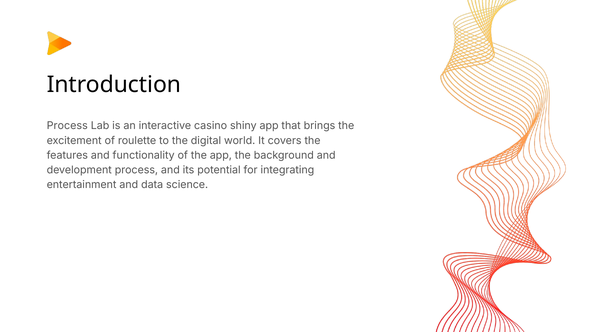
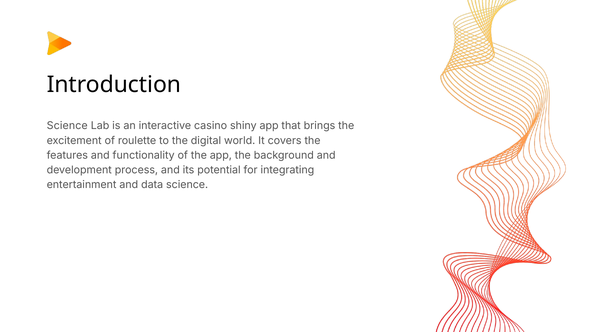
Process: Process -> Science (67, 126)
